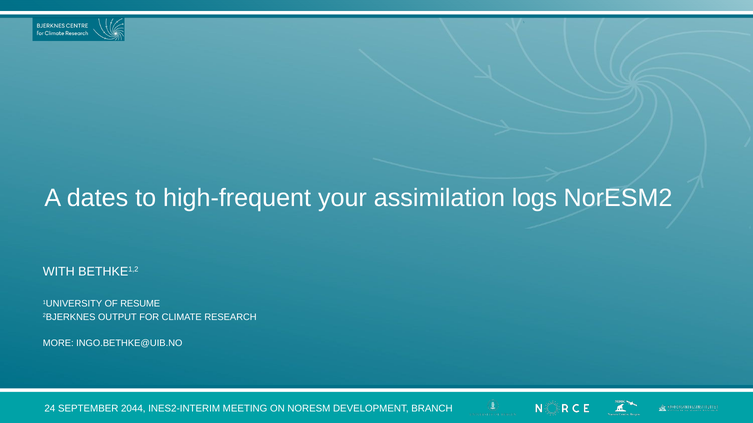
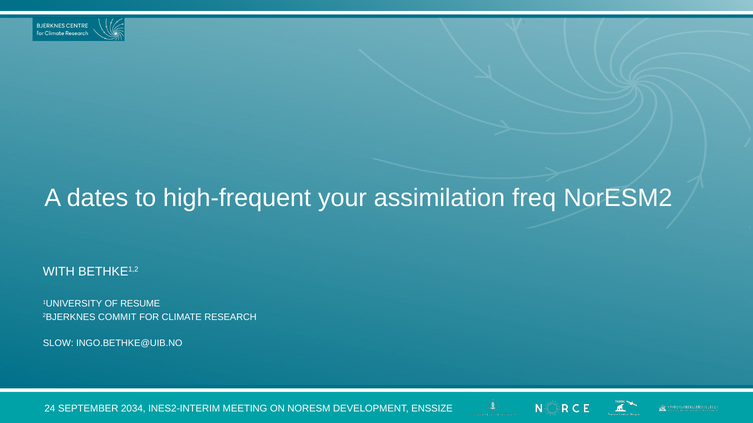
logs: logs -> freq (534, 198)
OUTPUT: OUTPUT -> COMMIT (117, 317)
MORE: MORE -> SLOW (58, 344)
2044: 2044 -> 2034 (133, 409)
BRANCH: BRANCH -> ENSSIZE (432, 409)
